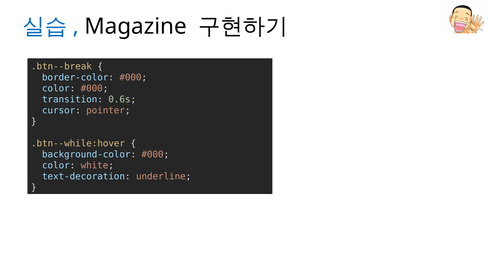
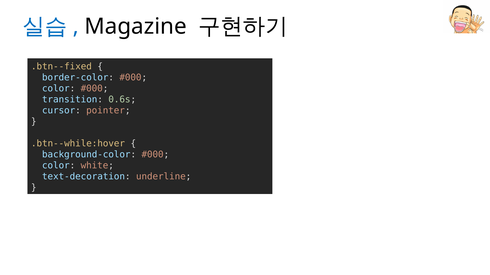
.btn--break: .btn--break -> .btn--fixed (61, 66)
